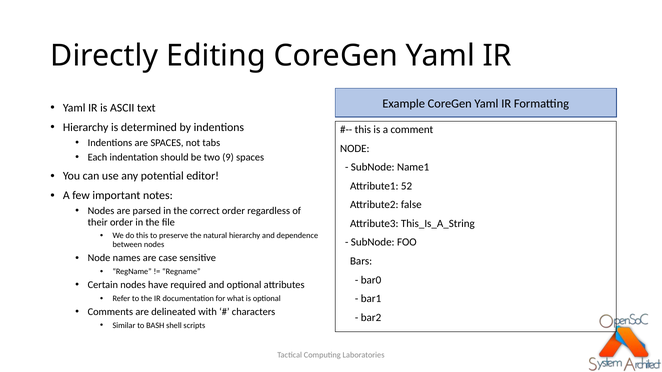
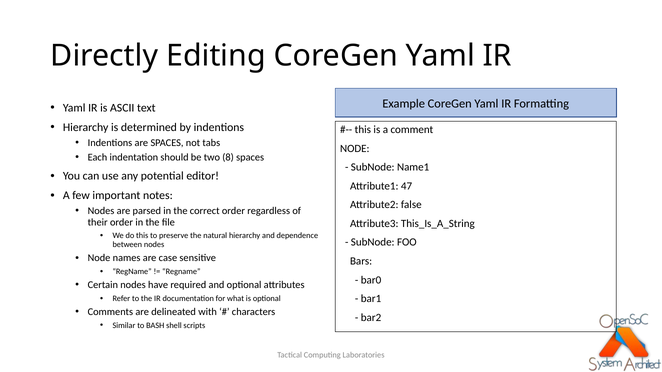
9: 9 -> 8 (228, 157)
52: 52 -> 47 (407, 186)
